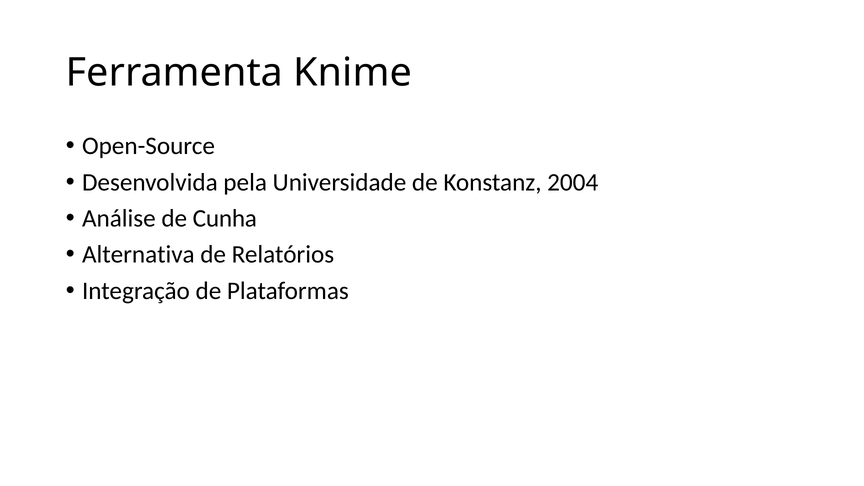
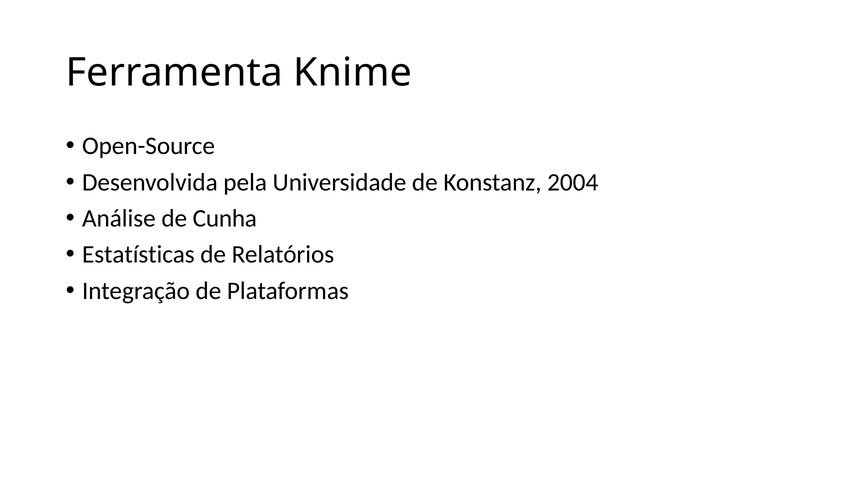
Alternativa: Alternativa -> Estatísticas (138, 255)
